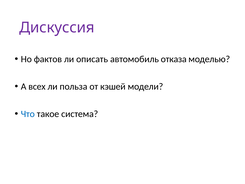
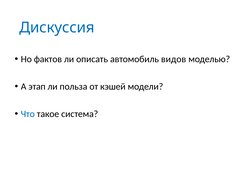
Дискуссия colour: purple -> blue (57, 27)
отказа: отказа -> видов (174, 59)
всех: всех -> этап (37, 86)
